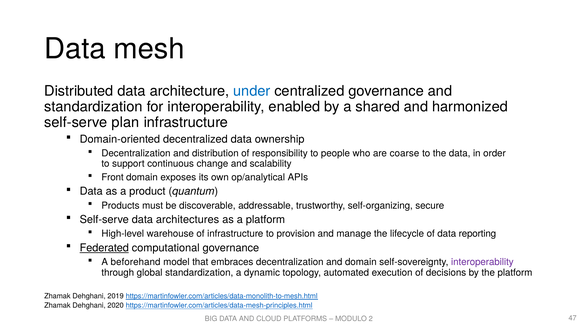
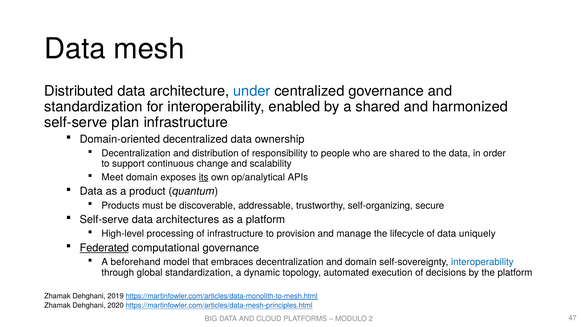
are coarse: coarse -> shared (404, 153)
Front: Front -> Meet (112, 177)
its underline: none -> present (204, 177)
warehouse: warehouse -> processing (170, 234)
reporting: reporting -> uniquely (477, 234)
interoperability colour: purple -> blue (482, 262)
